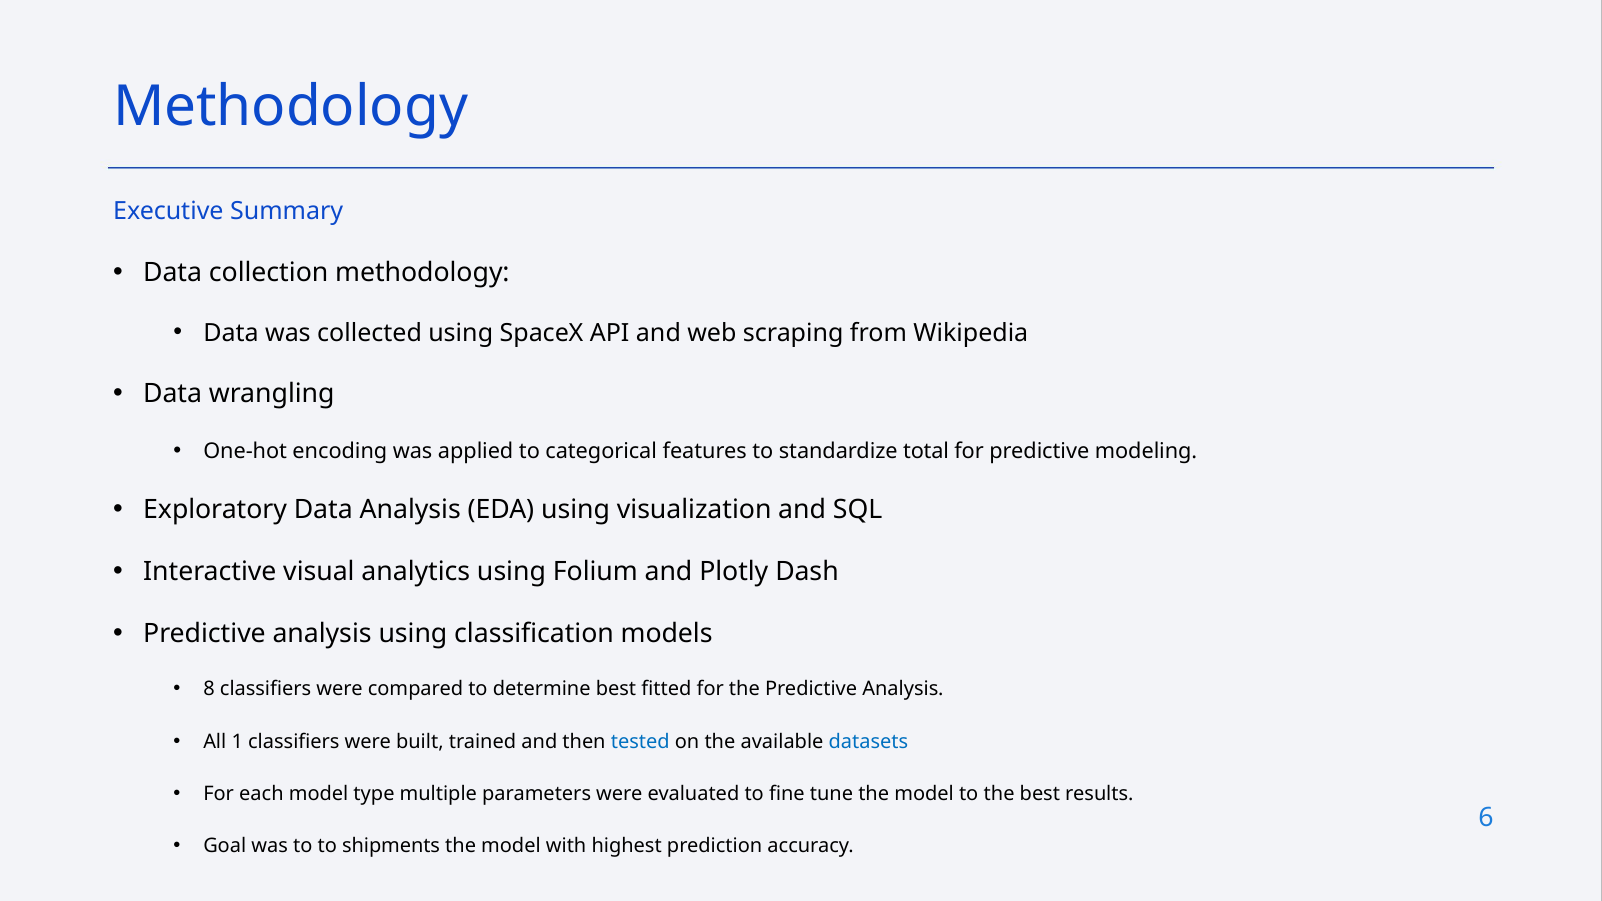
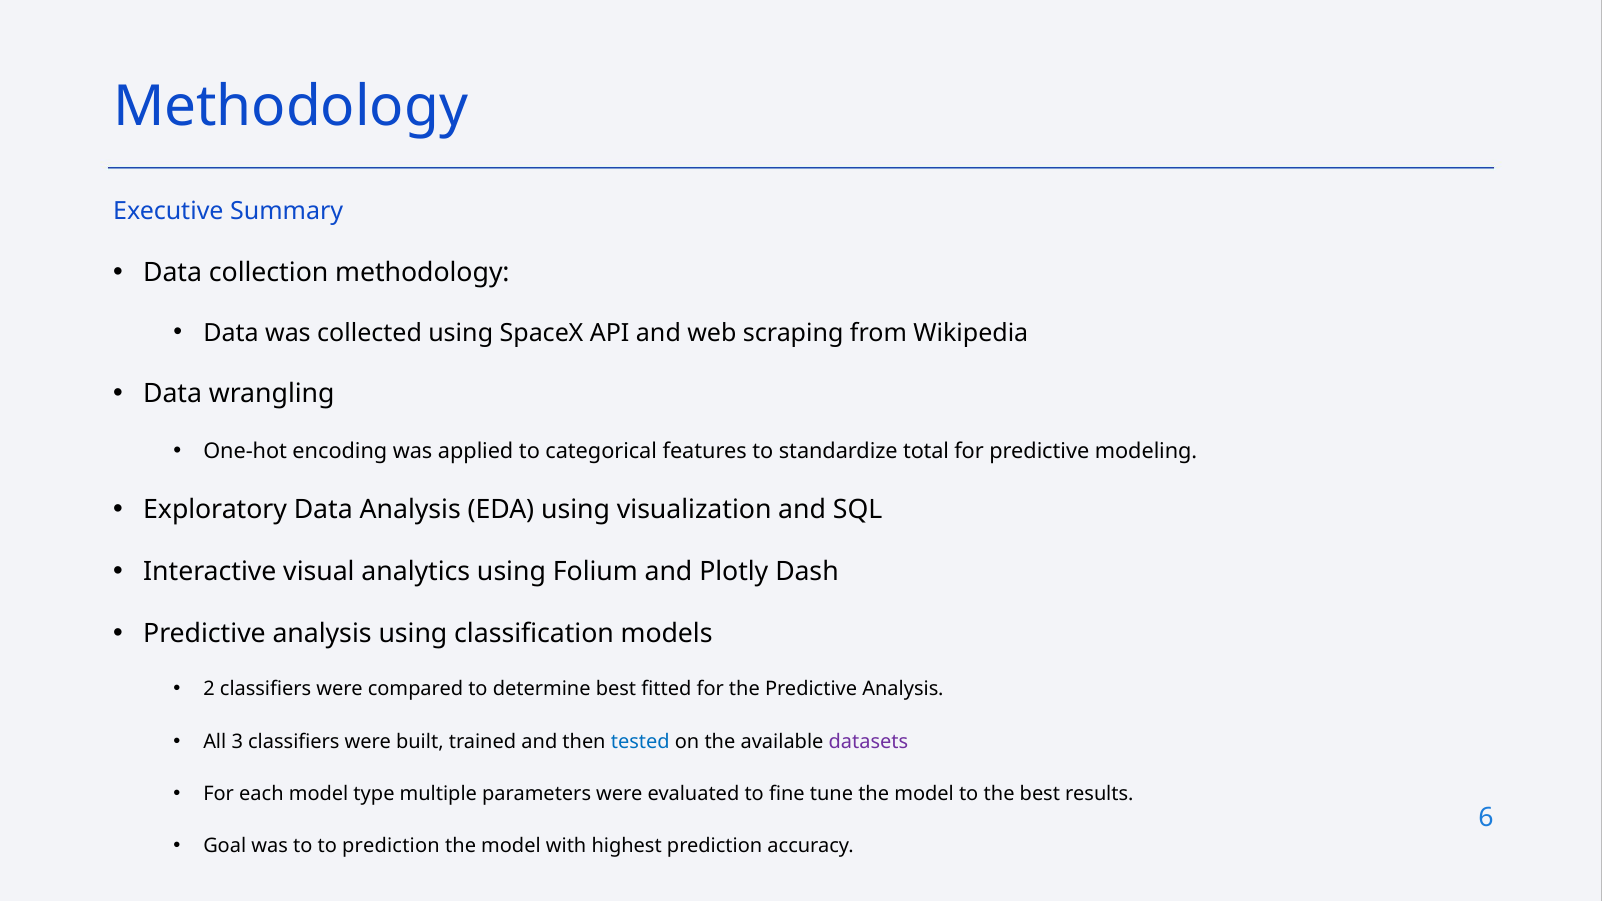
8: 8 -> 2 (209, 689)
1: 1 -> 3 (237, 742)
datasets colour: blue -> purple (868, 742)
to shipments: shipments -> prediction (391, 846)
